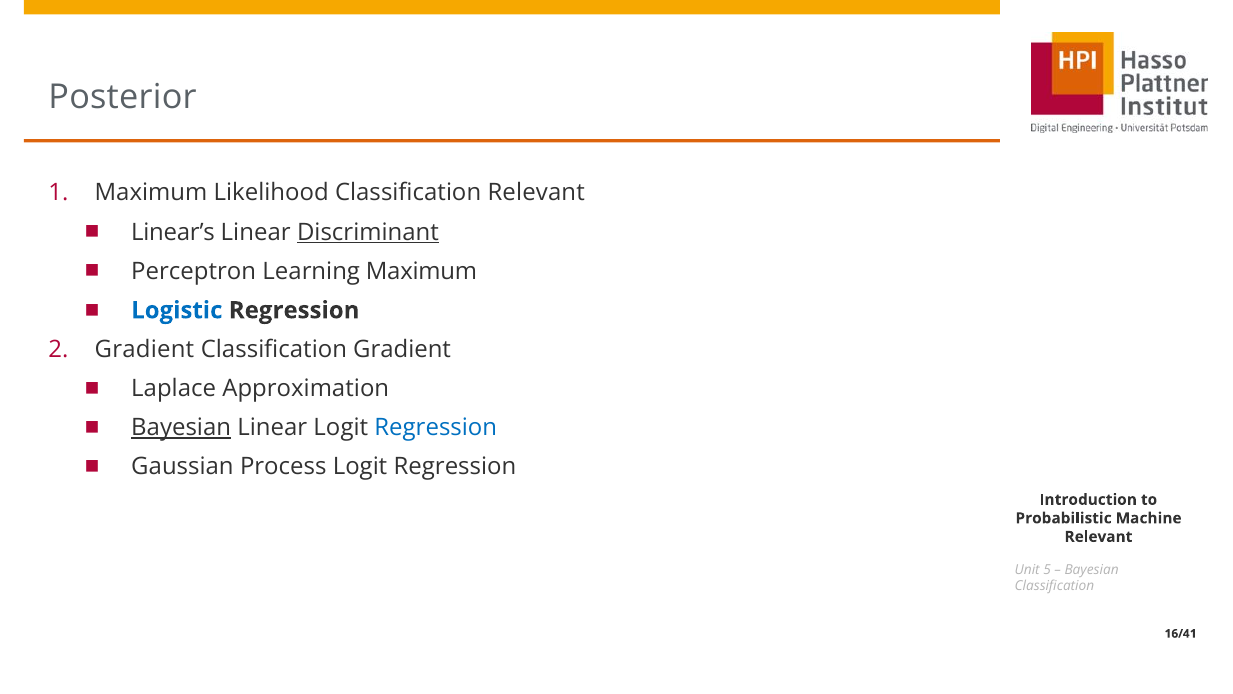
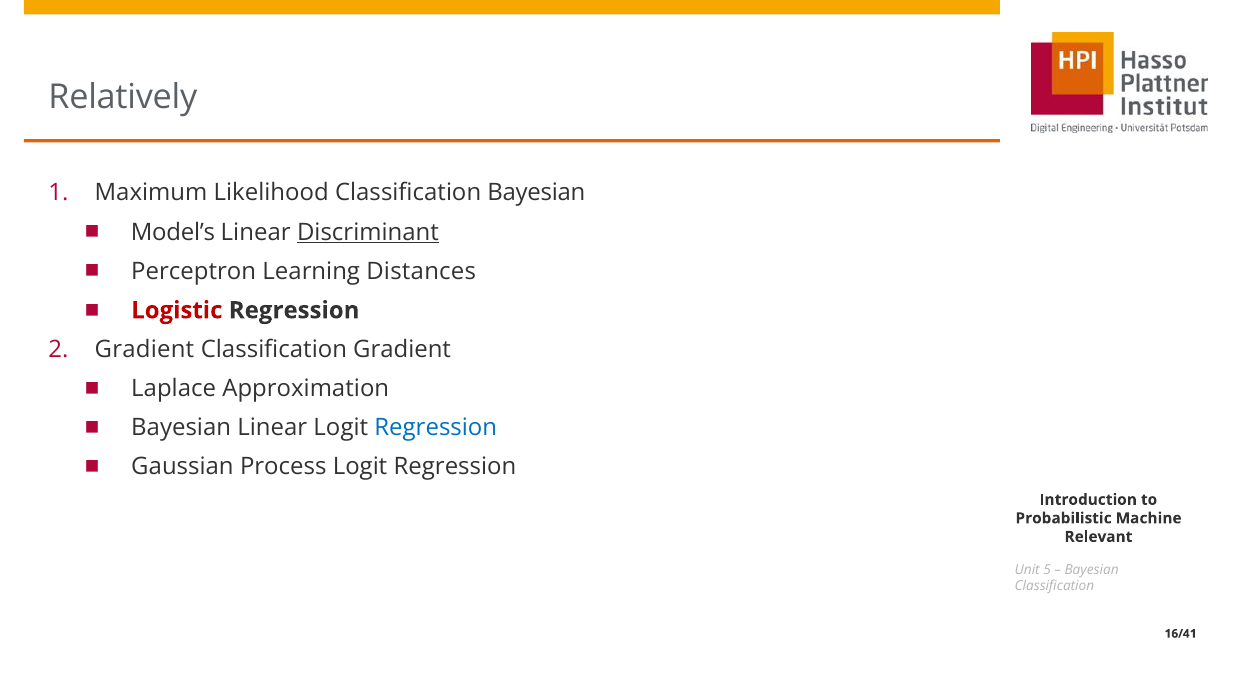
Posterior: Posterior -> Relatively (123, 97)
Classification Relevant: Relevant -> Bayesian (536, 193)
Linear’s: Linear’s -> Model’s (173, 232)
Learning Maximum: Maximum -> Distances (421, 271)
Logistic colour: blue -> red (177, 310)
Bayesian underline: present -> none (181, 427)
